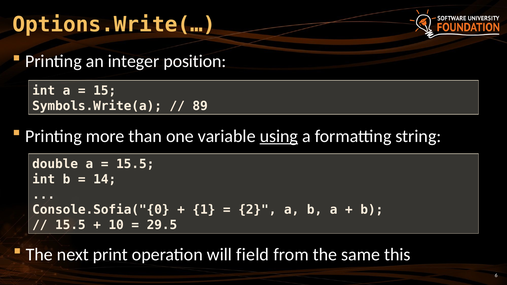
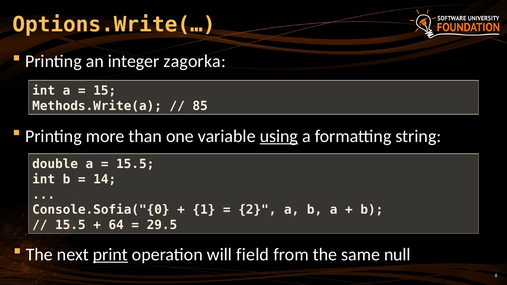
position: position -> zagorka (195, 61)
Symbols.Write(a: Symbols.Write(a -> Methods.Write(a (97, 106)
89: 89 -> 85 (200, 106)
10: 10 -> 64 (116, 225)
print underline: none -> present (110, 255)
this: this -> null (397, 255)
